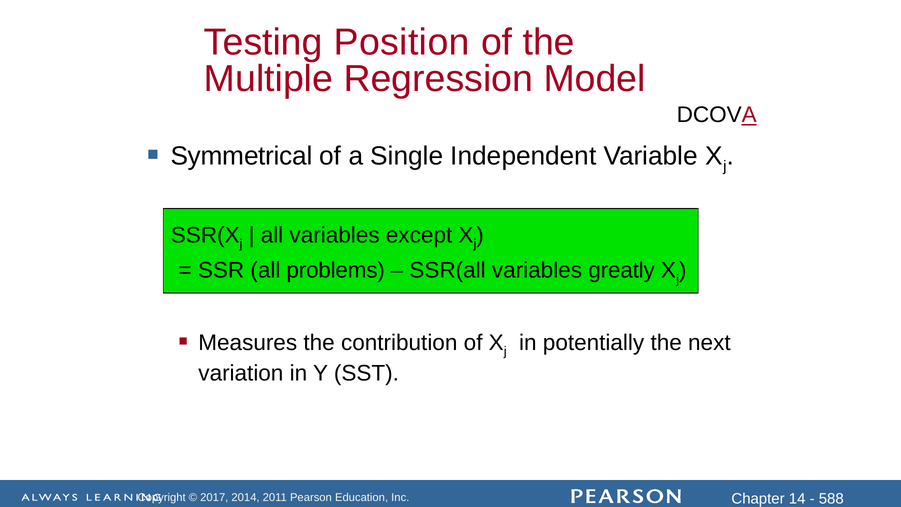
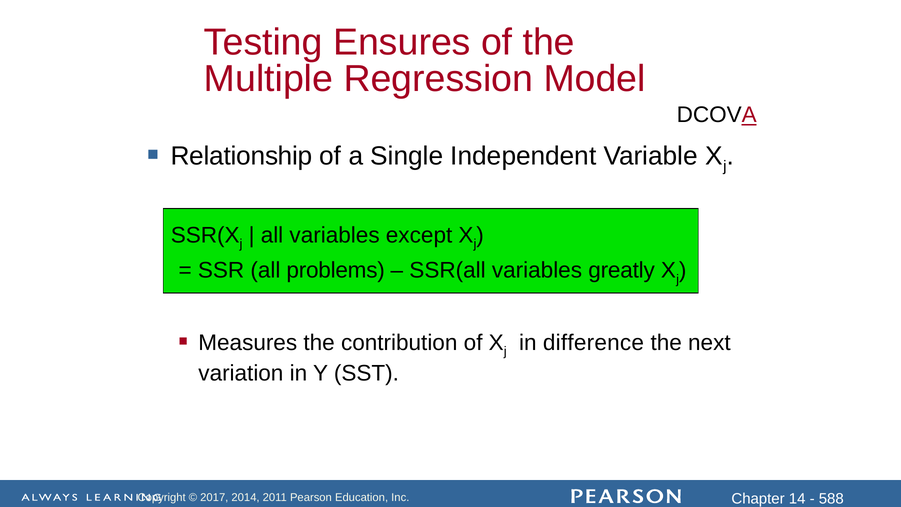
Position: Position -> Ensures (402, 43)
Symmetrical: Symmetrical -> Relationship (242, 156)
potentially: potentially -> difference (593, 342)
